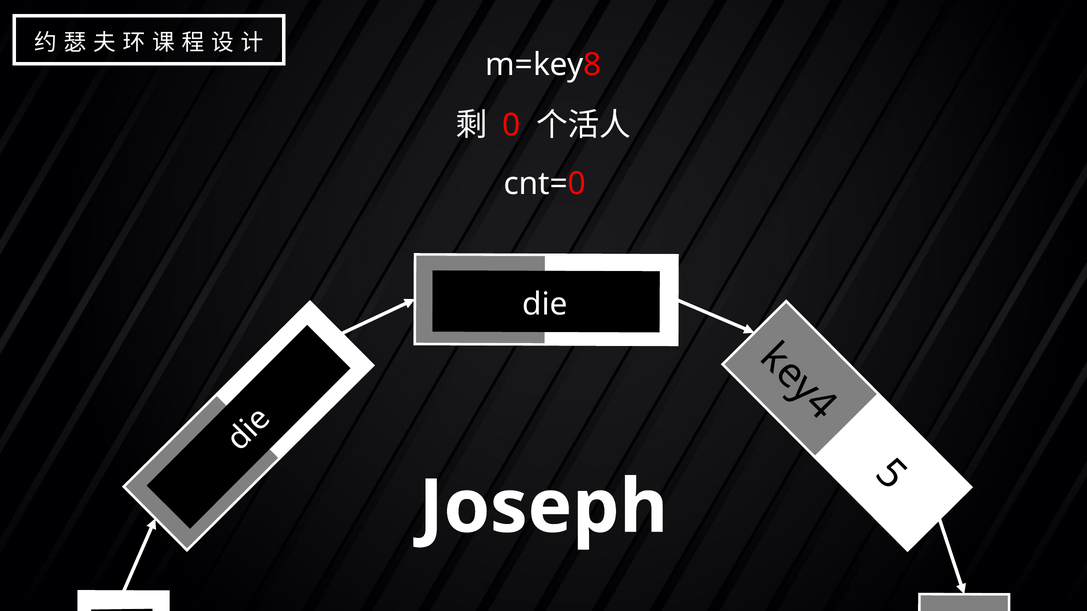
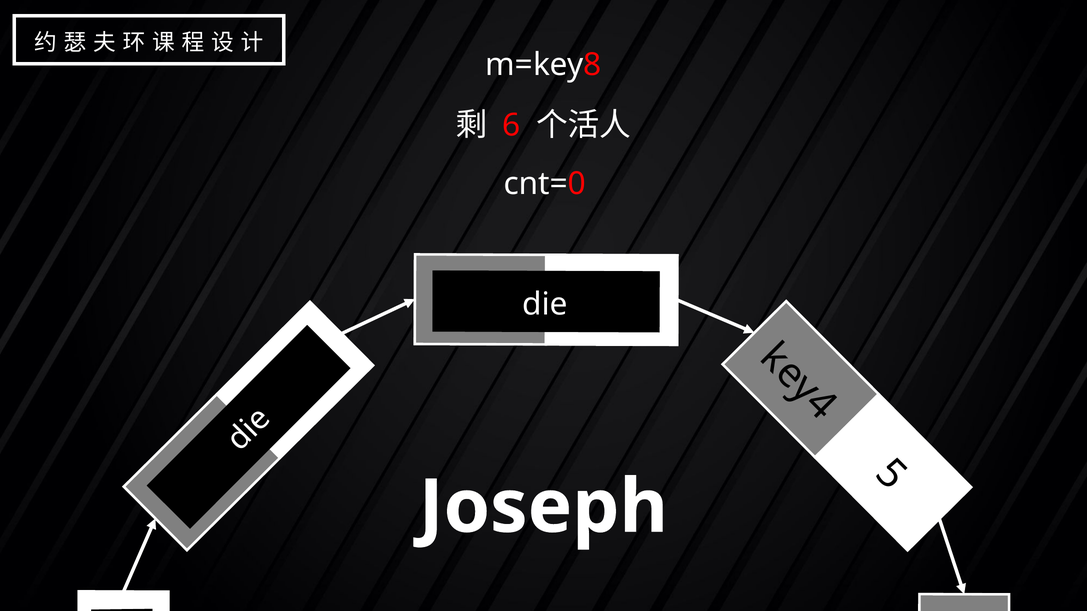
0: 0 -> 6 (511, 126)
